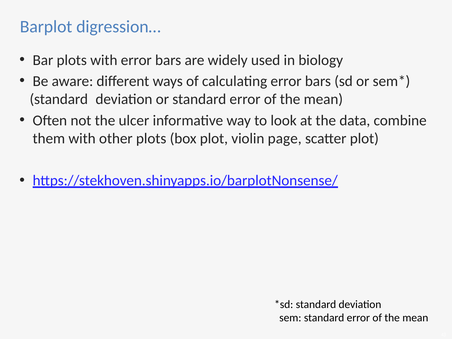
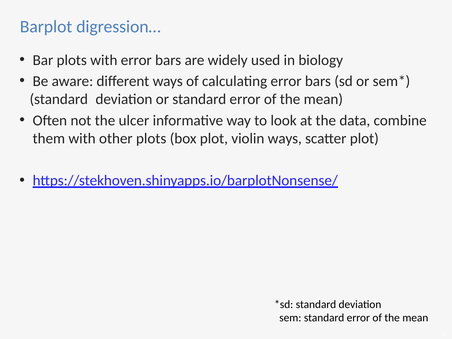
violin page: page -> ways (285, 139)
